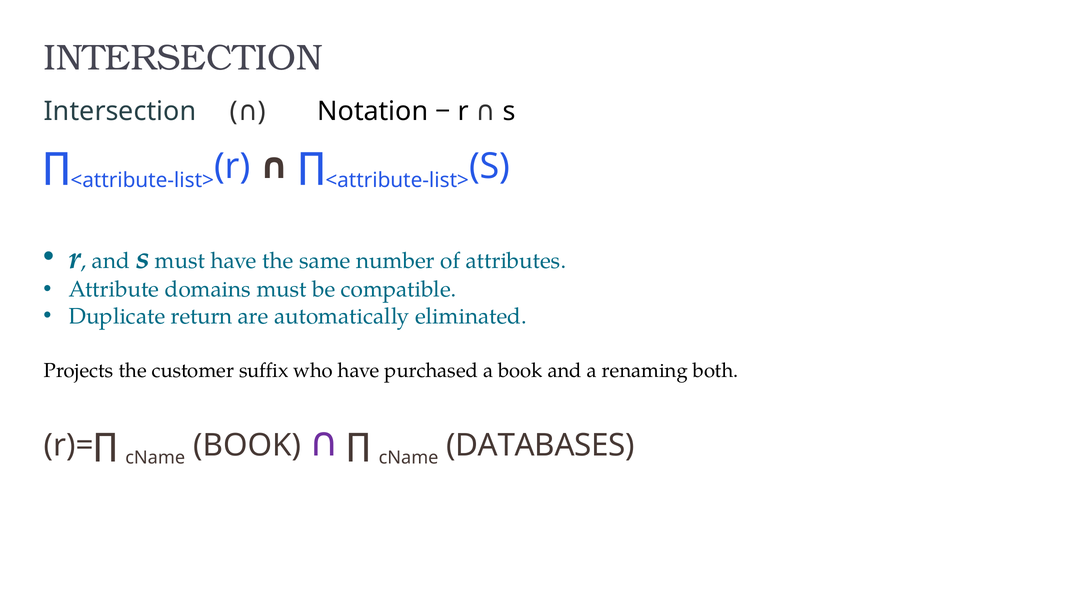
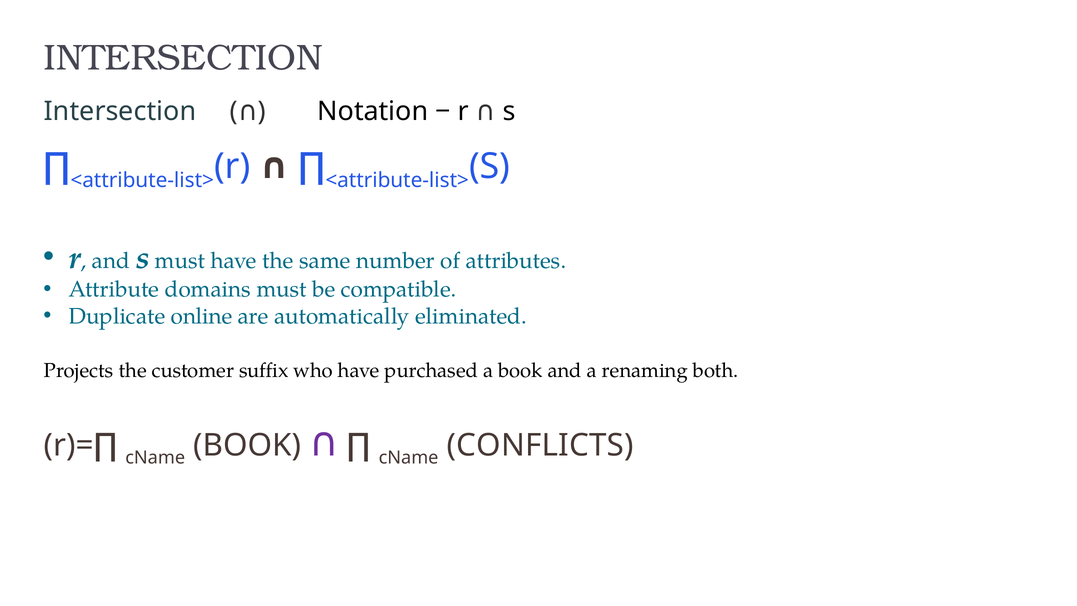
return: return -> online (202, 316)
DATABASES: DATABASES -> CONFLICTS (540, 445)
